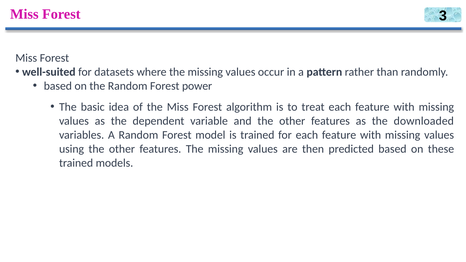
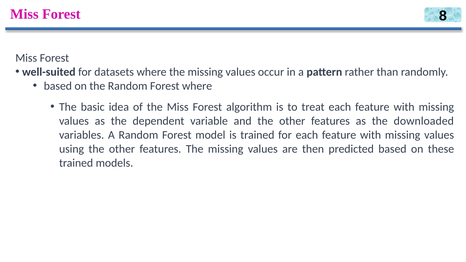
3: 3 -> 8 (443, 16)
Forest power: power -> where (197, 86)
